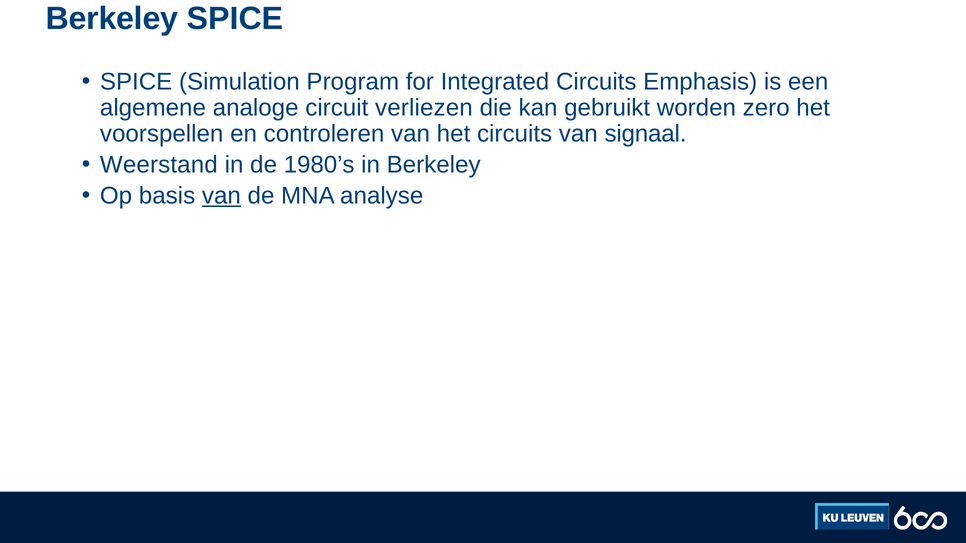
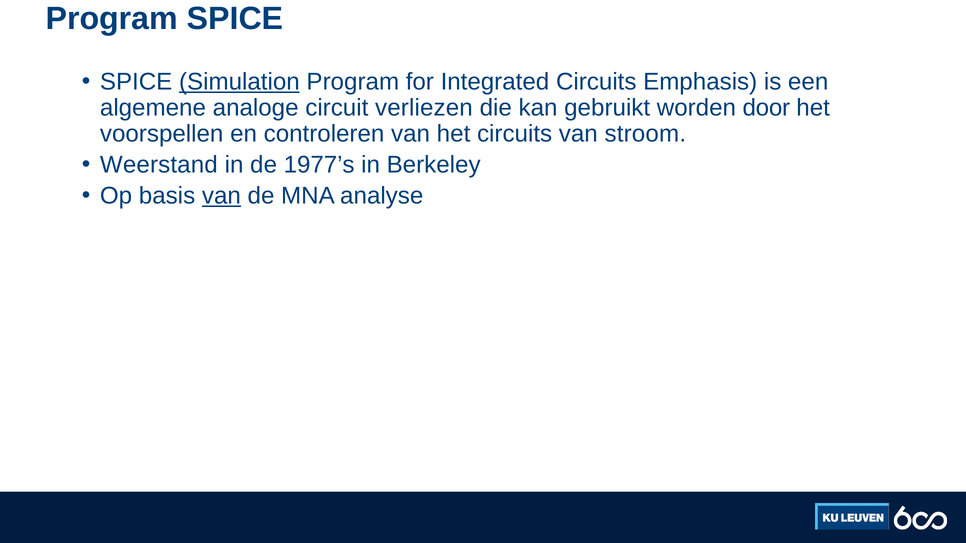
Berkeley: Berkeley -> Program (112, 18)
Simulation underline: none -> present (239, 82)
zero: zero -> door (766, 108)
signaal: signaal -> stroom (645, 134)
1980’s: 1980’s -> 1977’s (319, 165)
